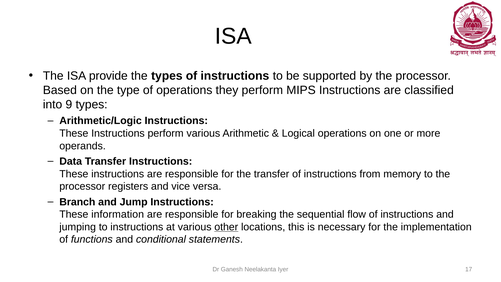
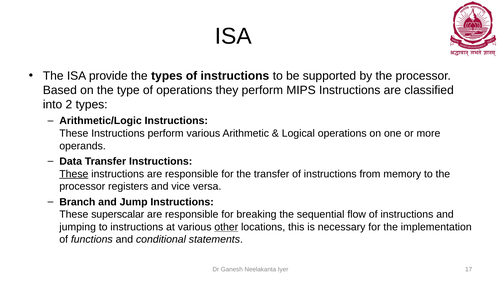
9: 9 -> 2 (69, 104)
These underline: none -> present (74, 174)
information: information -> superscalar (118, 214)
